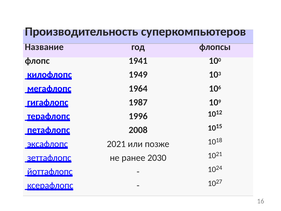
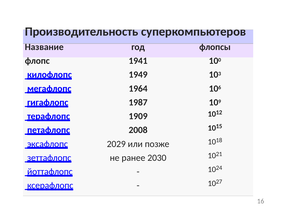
1996: 1996 -> 1909 (138, 116)
2021: 2021 -> 2029 (116, 144)
